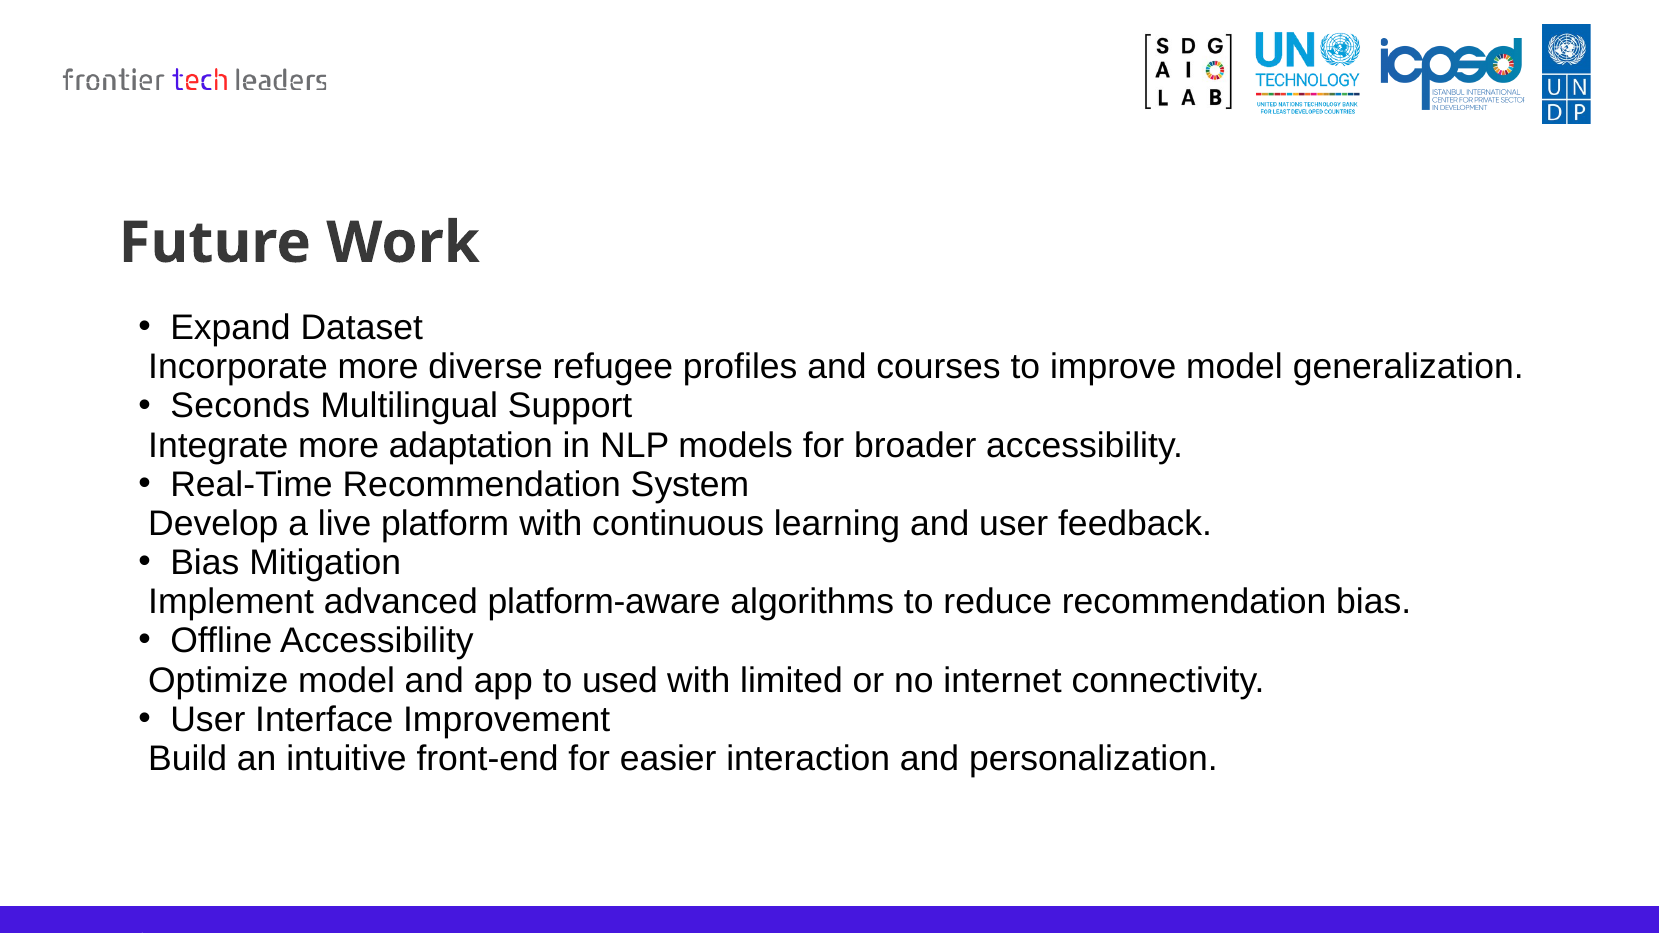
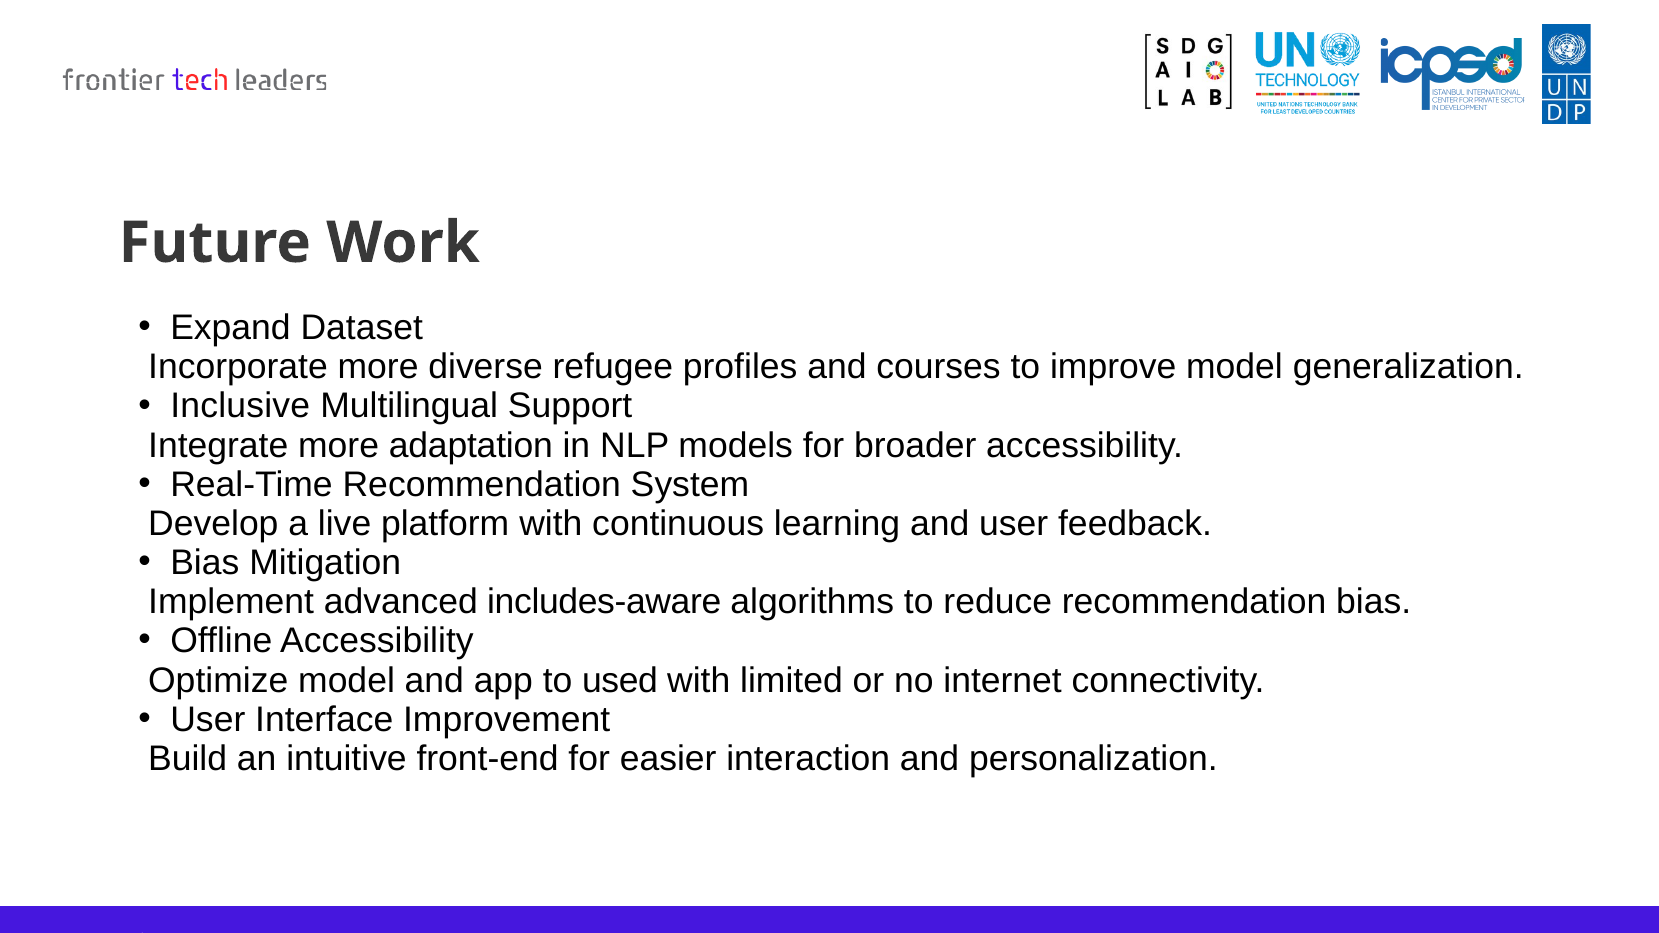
Seconds: Seconds -> Inclusive (240, 406)
platform-aware: platform-aware -> includes-aware (604, 602)
